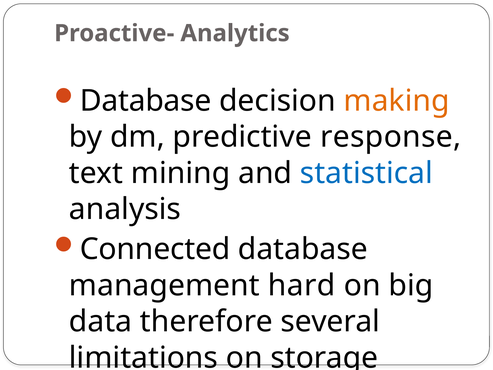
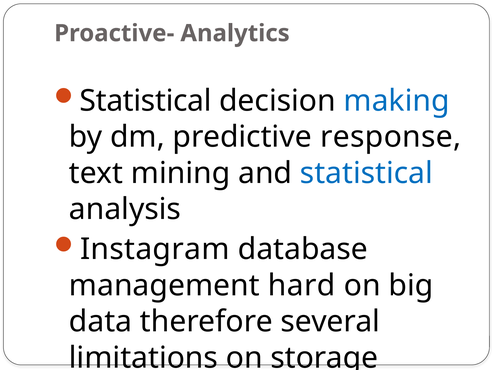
Database: Database -> Statistical (146, 101)
making colour: orange -> blue (397, 101)
Connected: Connected -> Instagram (155, 249)
